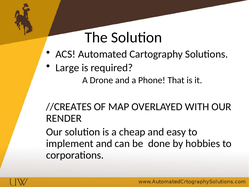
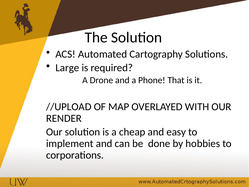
//CREATES: //CREATES -> //UPLOAD (69, 107)
